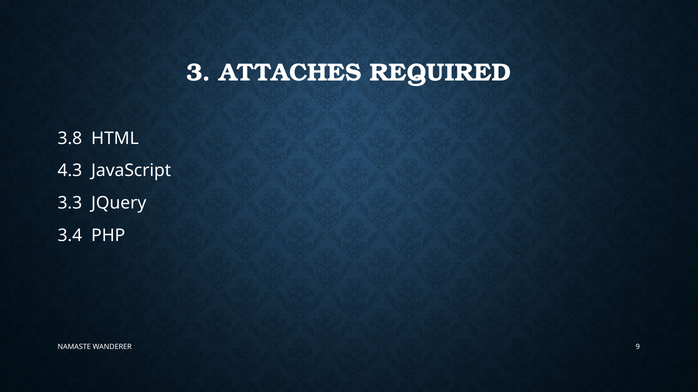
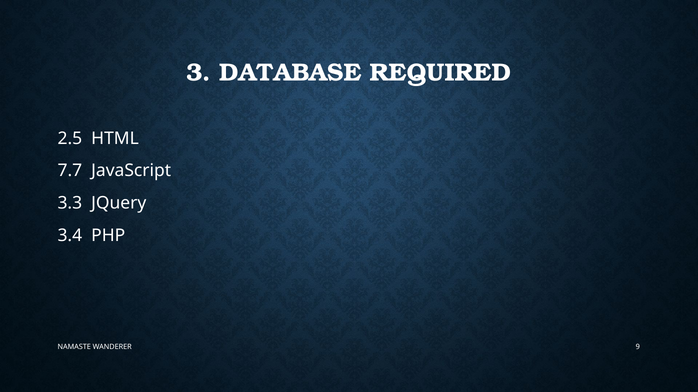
ATTACHES: ATTACHES -> DATABASE (290, 73)
3.8: 3.8 -> 2.5 (70, 138)
4.3: 4.3 -> 7.7 (70, 171)
